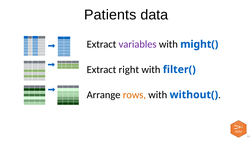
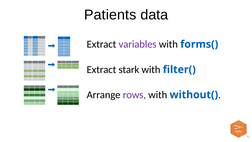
might(: might( -> forms( (199, 44)
right: right -> stark (129, 69)
rows colour: orange -> purple (134, 95)
